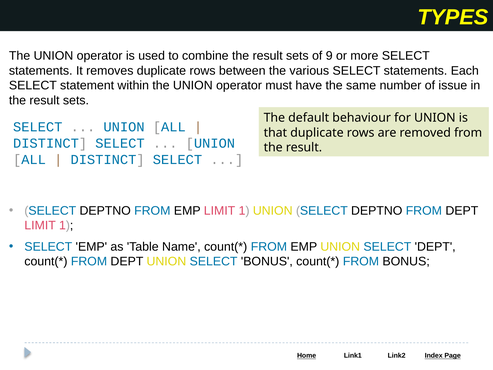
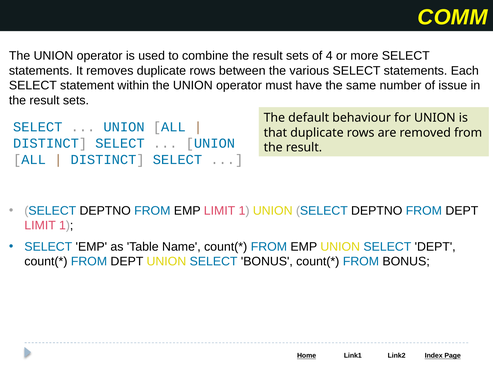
TYPES: TYPES -> COMM (453, 17)
9: 9 -> 4 (329, 56)
